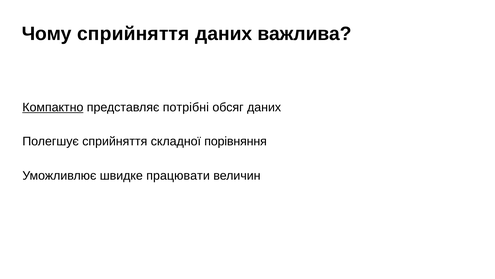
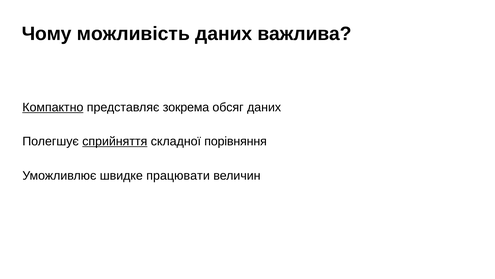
Чому сприйняття: сприйняття -> можливість (133, 34)
потрібні: потрібні -> зокрема (186, 107)
сприйняття underline: none -> present (115, 141)
